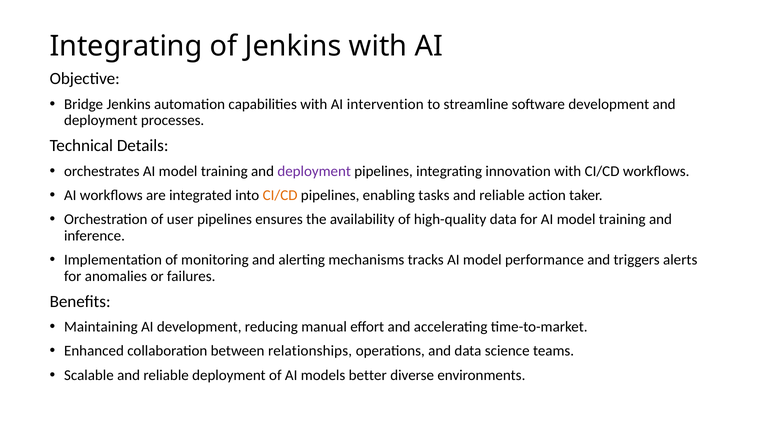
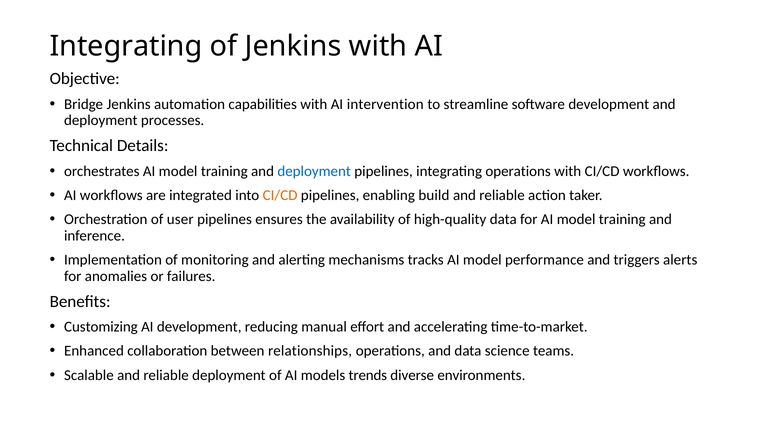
deployment colour: purple -> blue (314, 171)
integrating innovation: innovation -> operations (518, 171)
tasks: tasks -> build (434, 195)
Maintaining: Maintaining -> Customizing (101, 327)
better: better -> trends (368, 375)
